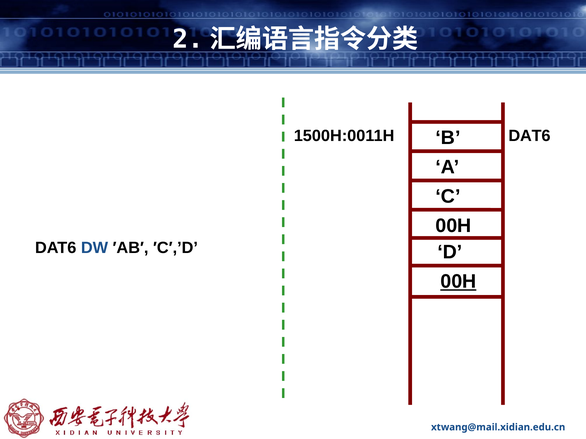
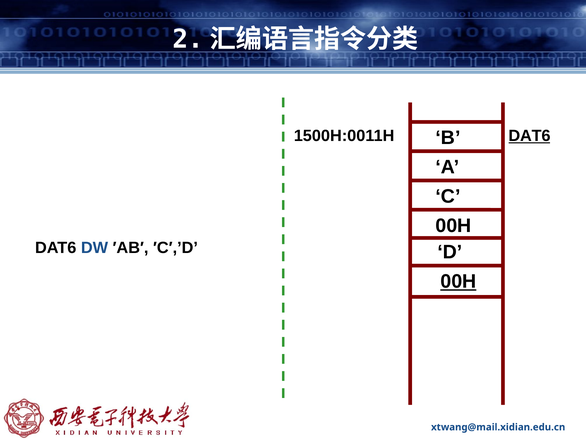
DAT6 underline: none -> present (529, 136)
